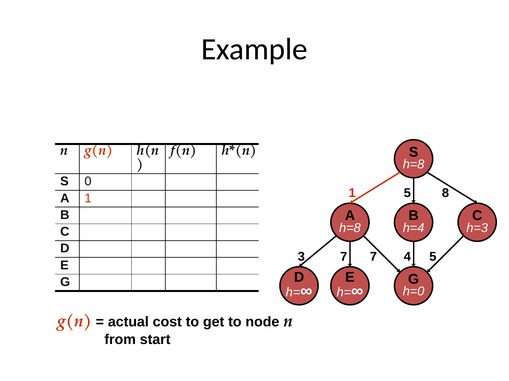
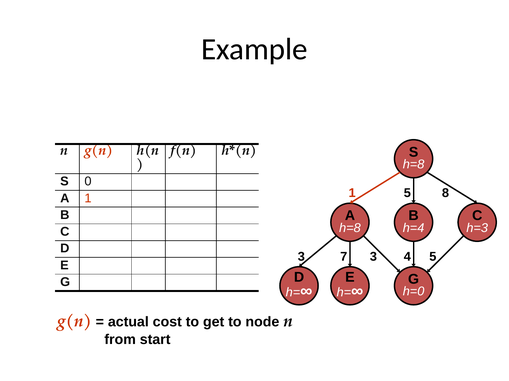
3 7: 7 -> 3 (373, 257)
